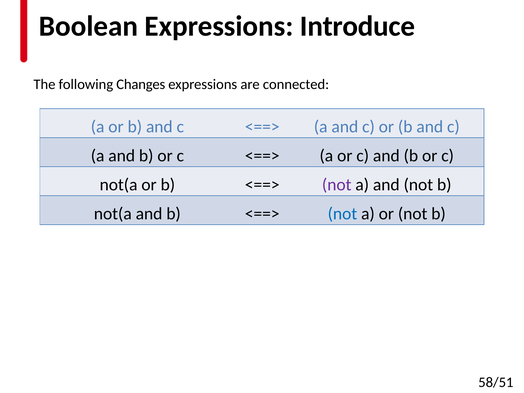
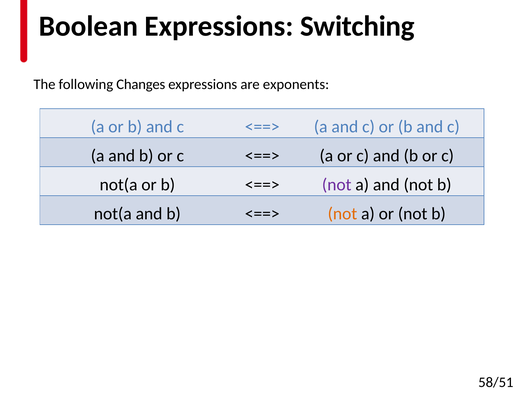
Introduce: Introduce -> Switching (357, 26)
connected: connected -> exponents (296, 84)
not colour: blue -> orange (342, 214)
